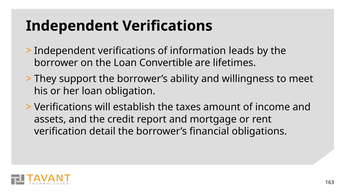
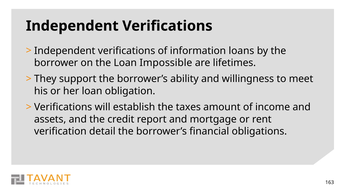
leads: leads -> loans (241, 51)
Convertible: Convertible -> Impossible (166, 63)
